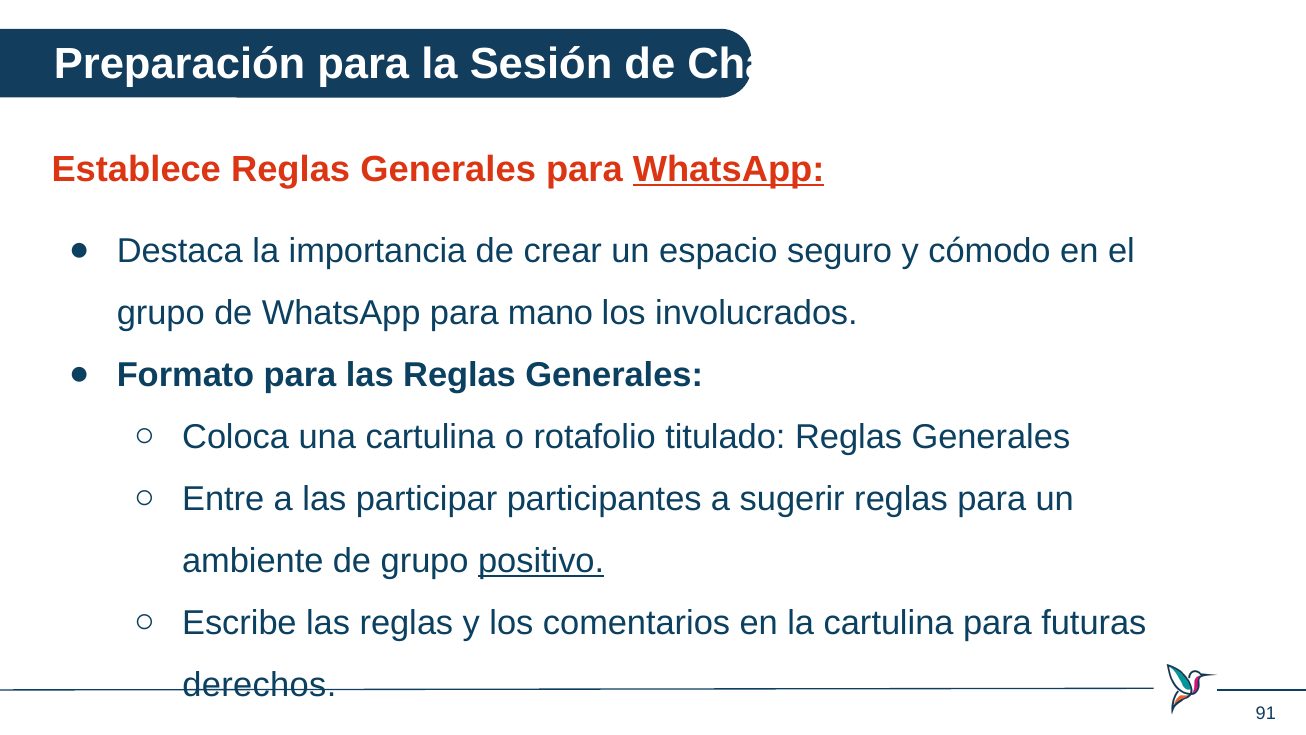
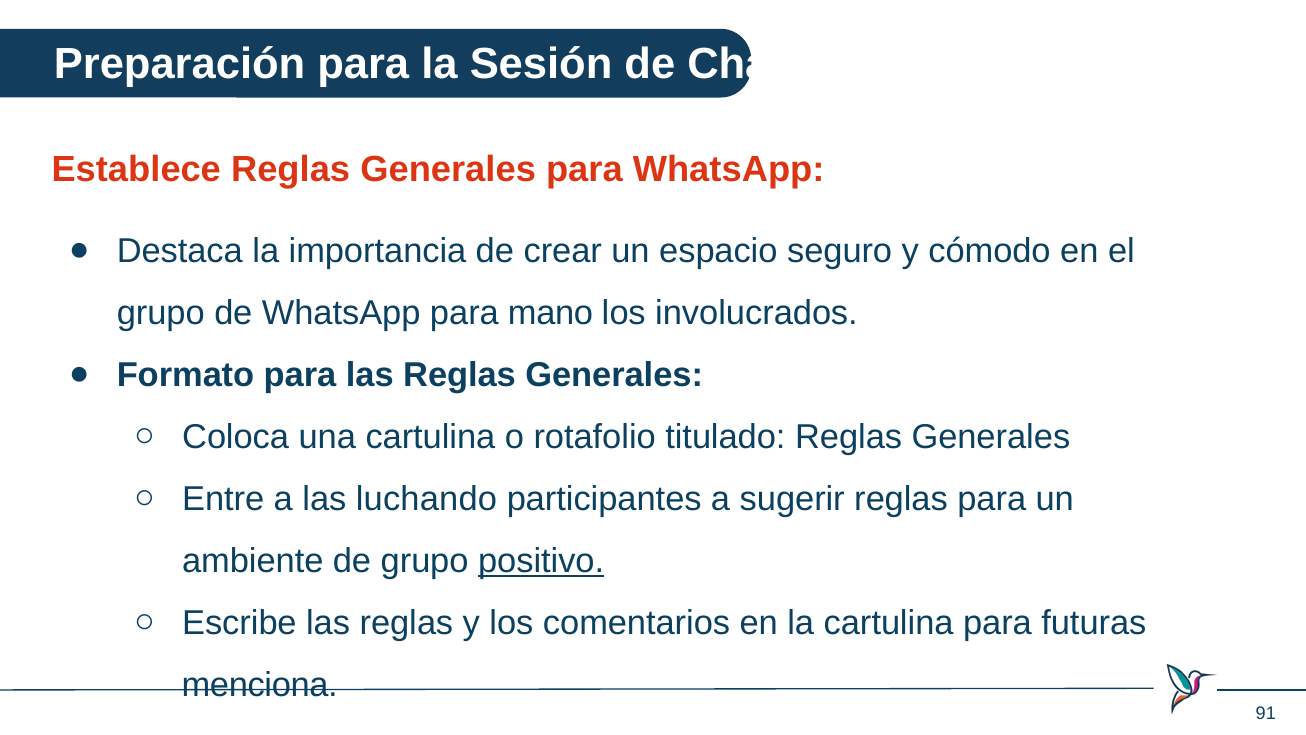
WhatsApp underline: present -> none (729, 170)
participar: participar -> luchando (426, 499)
derechos: derechos -> menciona (260, 685)
